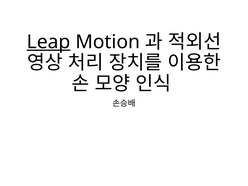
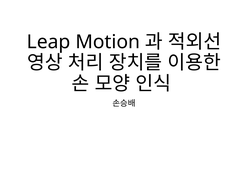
Leap underline: present -> none (49, 42)
